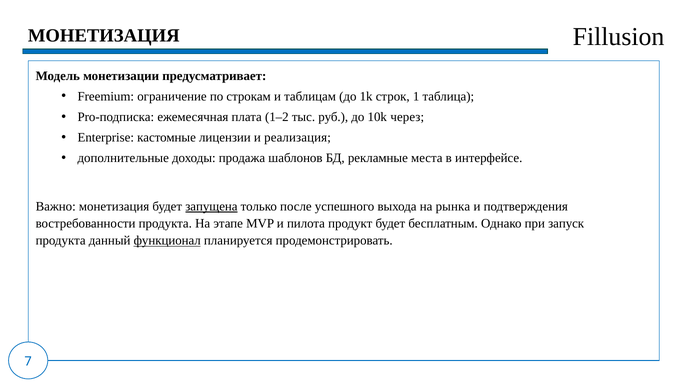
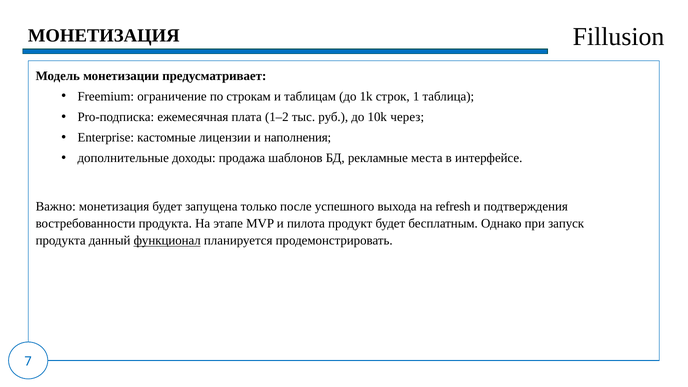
реализация: реализация -> наполнения (298, 138)
запущена underline: present -> none (211, 207)
рынка: рынка -> refresh (453, 207)
